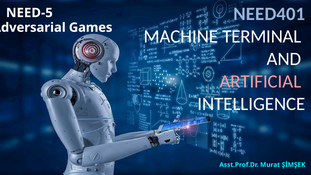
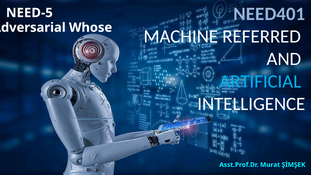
Games: Games -> Whose (91, 28)
TERMINAL: TERMINAL -> REFERRED (262, 36)
ARTIFICIAL colour: pink -> light blue (260, 82)
